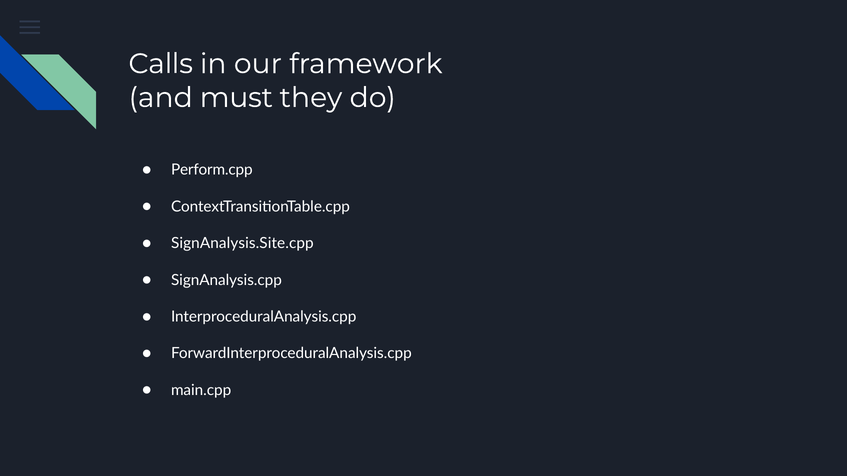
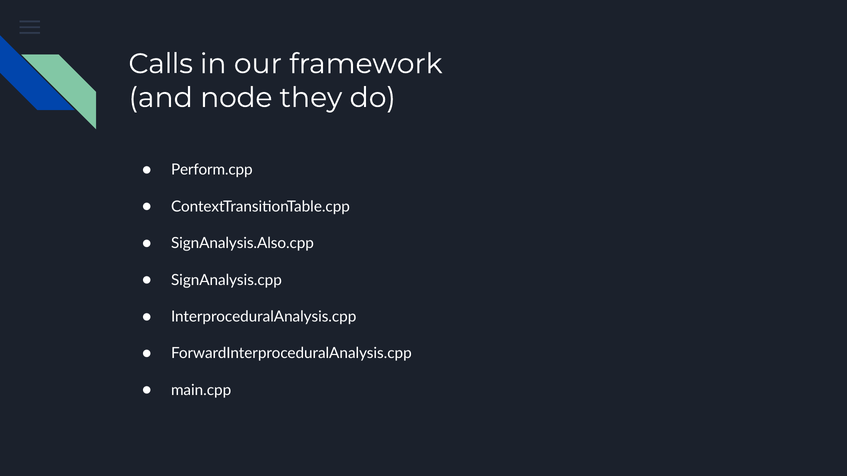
must: must -> node (236, 98)
SignAnalysis.Site.cpp: SignAnalysis.Site.cpp -> SignAnalysis.Also.cpp (242, 244)
